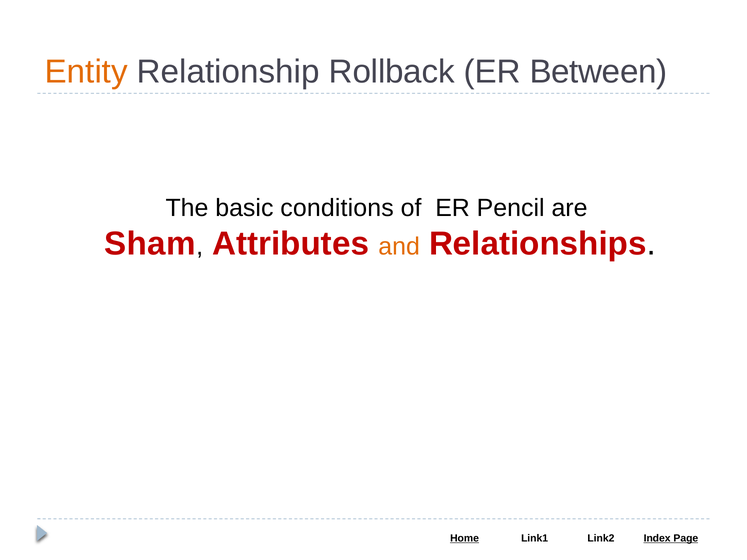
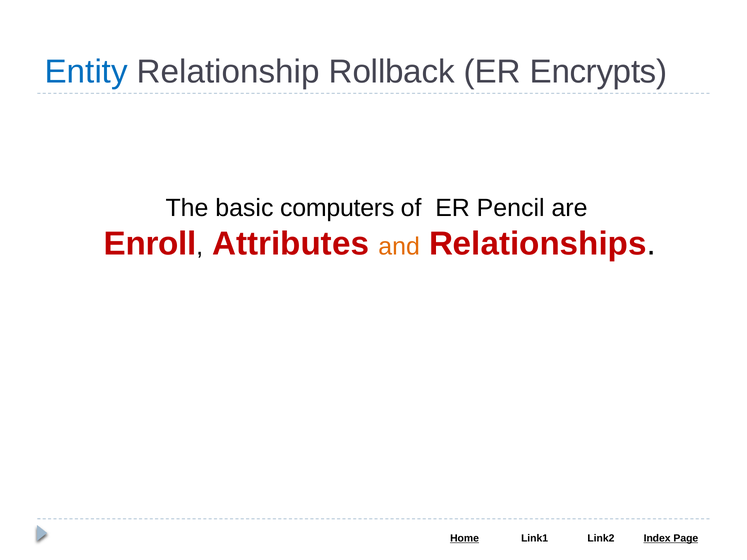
Entity colour: orange -> blue (86, 72)
Between: Between -> Encrypts (598, 72)
conditions: conditions -> computers (337, 208)
Sham: Sham -> Enroll (150, 244)
